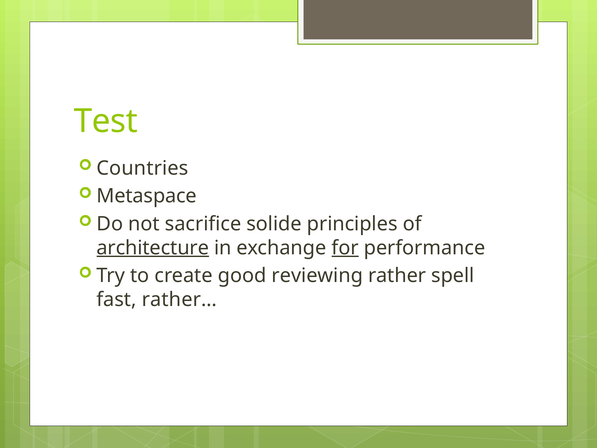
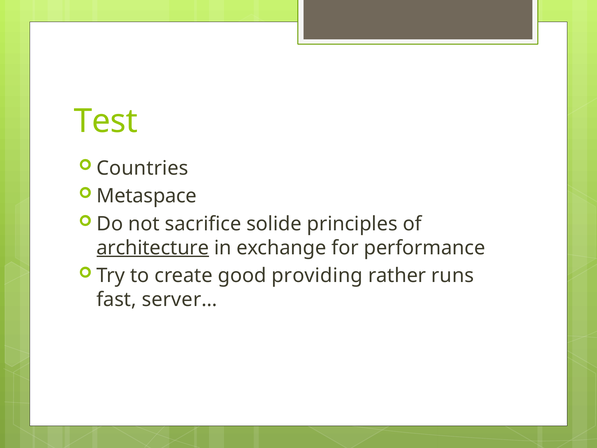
for underline: present -> none (345, 248)
reviewing: reviewing -> providing (317, 275)
spell: spell -> runs (453, 275)
rather…: rather… -> server… (179, 299)
